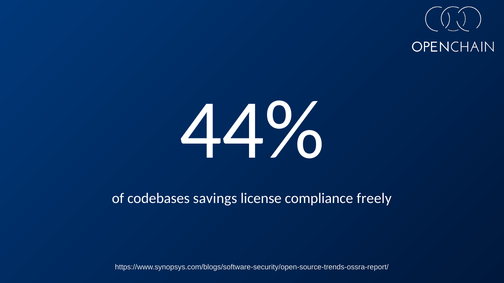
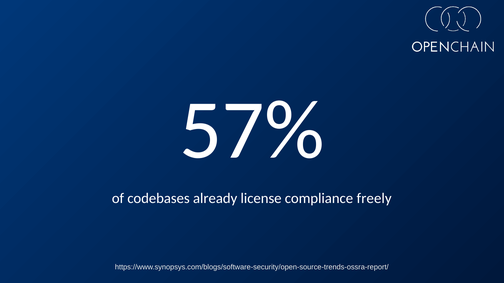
44%: 44% -> 57% (252, 130)
savings: savings -> already (215, 199)
